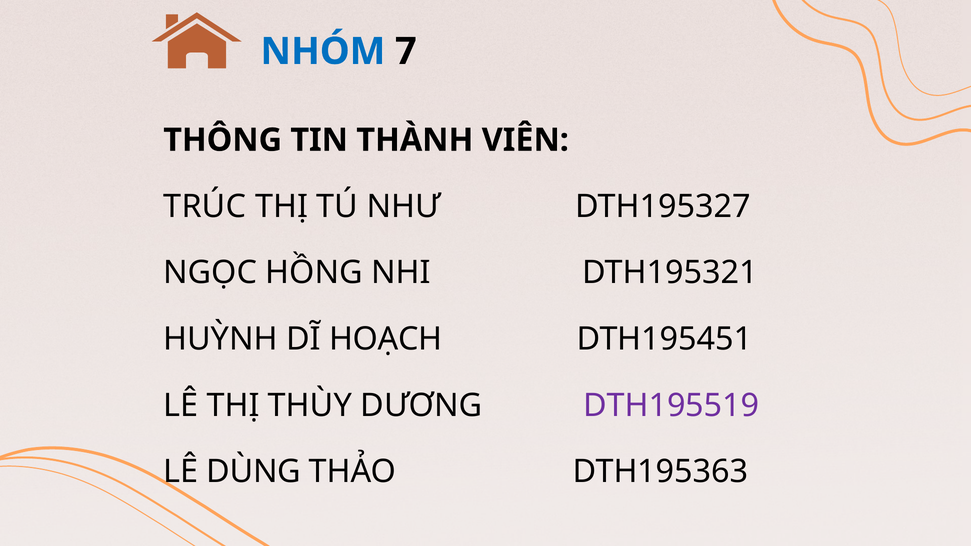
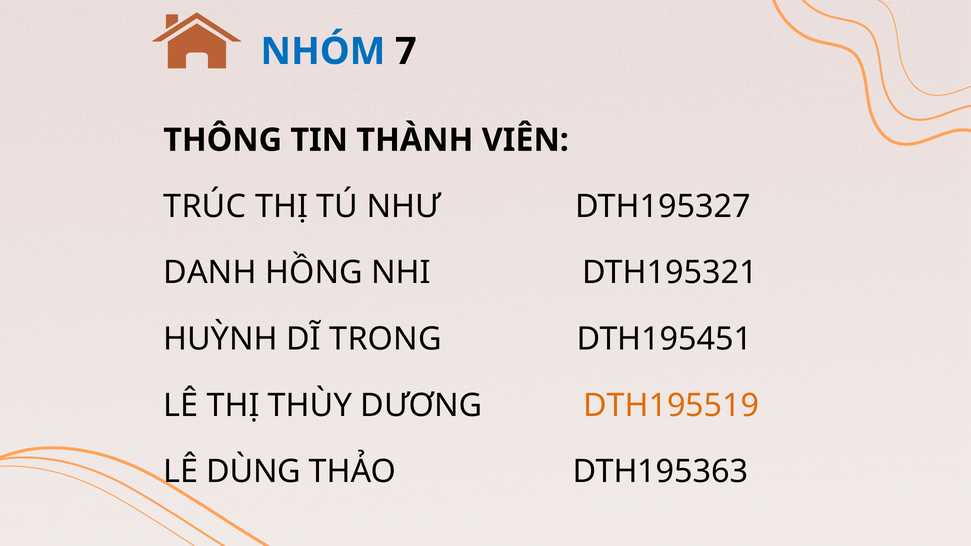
NGỌC: NGỌC -> DANH (210, 273)
HOẠCH: HOẠCH -> TRONG (386, 339)
DTH195519 colour: purple -> orange (671, 406)
